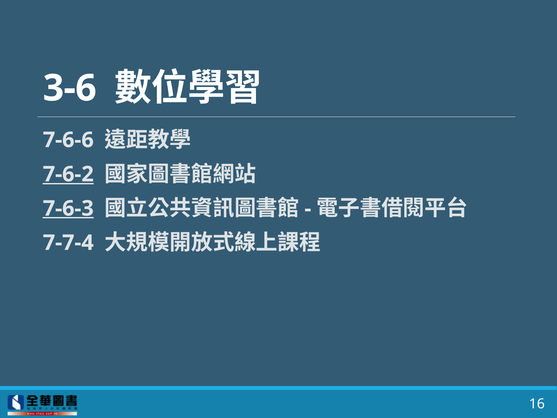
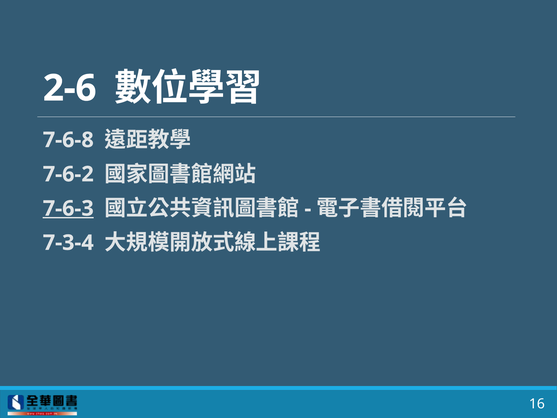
3-6: 3-6 -> 2-6 (70, 88)
7-6-6: 7-6-6 -> 7-6-8 (68, 140)
7-6-2 underline: present -> none (68, 174)
7-7-4: 7-7-4 -> 7-3-4 (68, 243)
